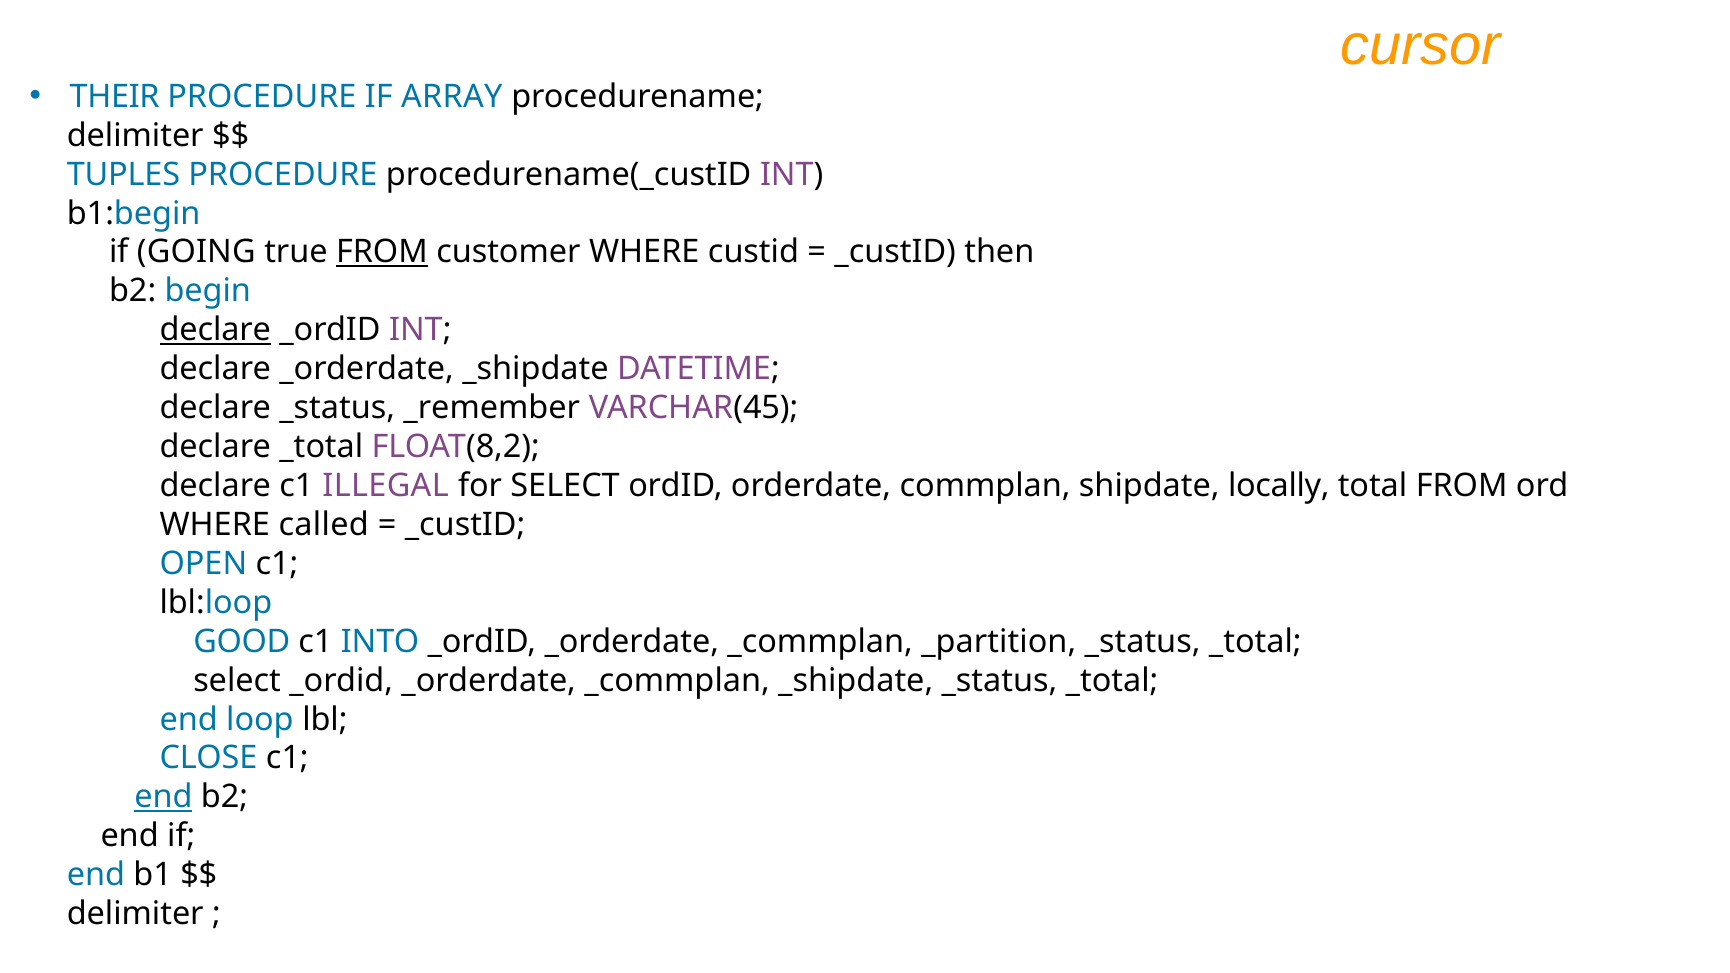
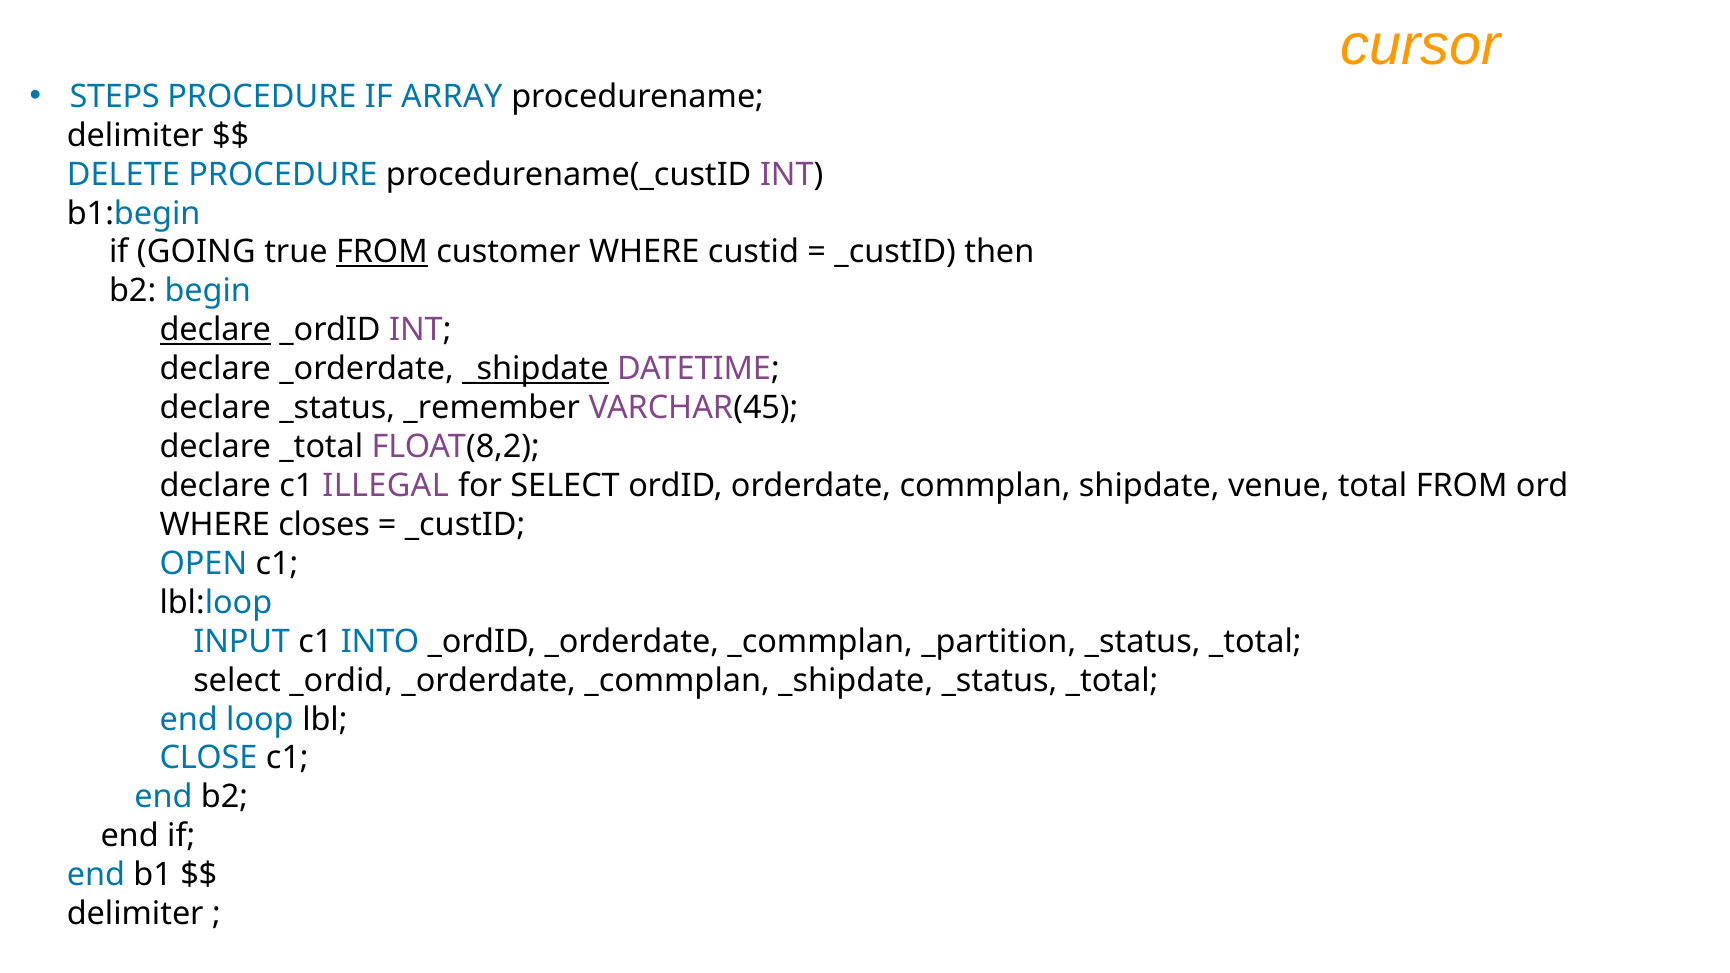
THEIR: THEIR -> STEPS (115, 97)
TUPLES: TUPLES -> DELETE (123, 174)
_shipdate underline: none -> present (535, 369)
locally: locally -> venue (1279, 486)
called: called -> closes (324, 525)
GOOD: GOOD -> INPUT (242, 642)
end underline: present -> none (163, 797)
